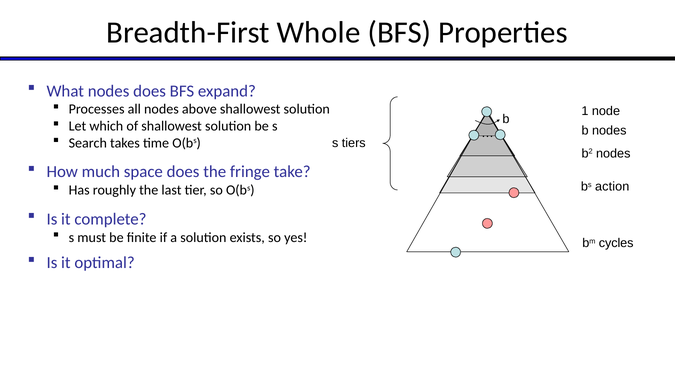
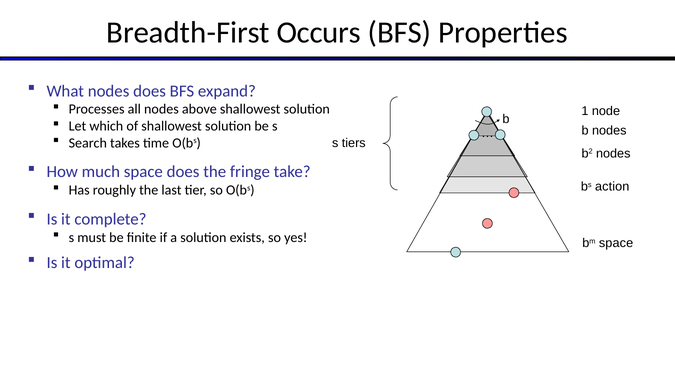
Whole: Whole -> Occurs (319, 32)
bm cycles: cycles -> space (616, 244)
